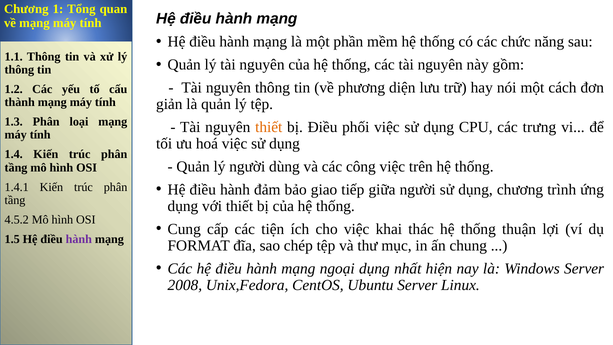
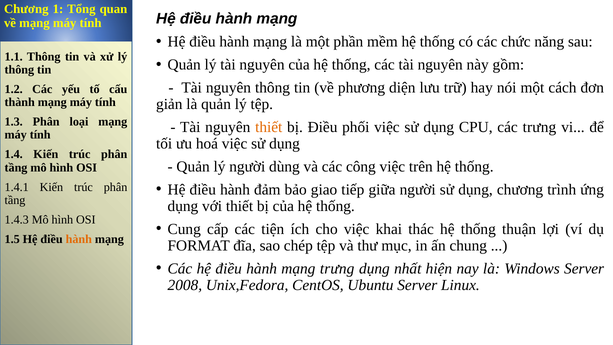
4.5.2: 4.5.2 -> 1.4.3 (17, 219)
hành colour: purple -> orange (79, 239)
mạng ngoại: ngoại -> trưng (337, 268)
